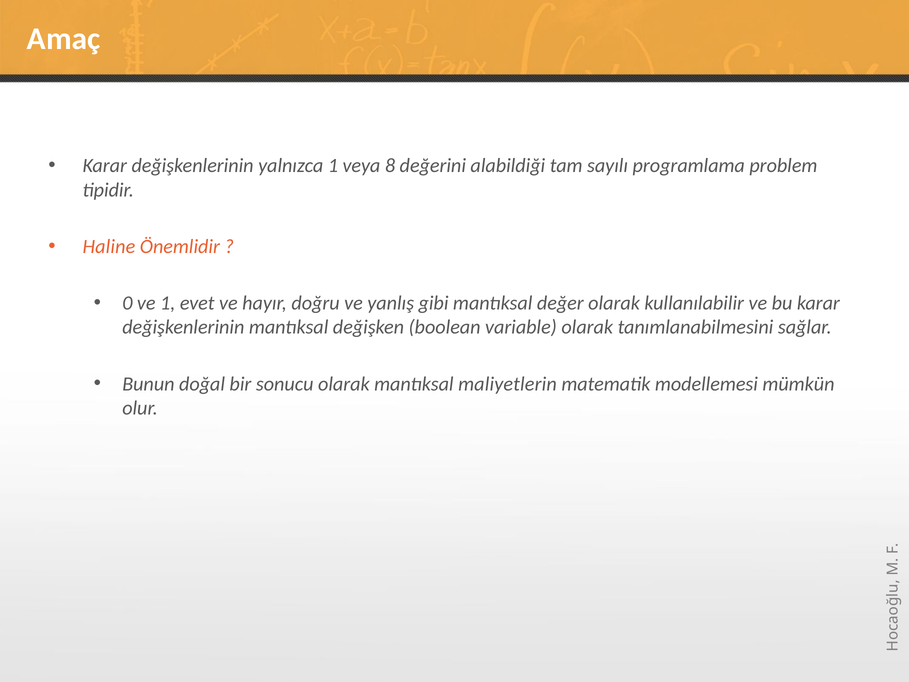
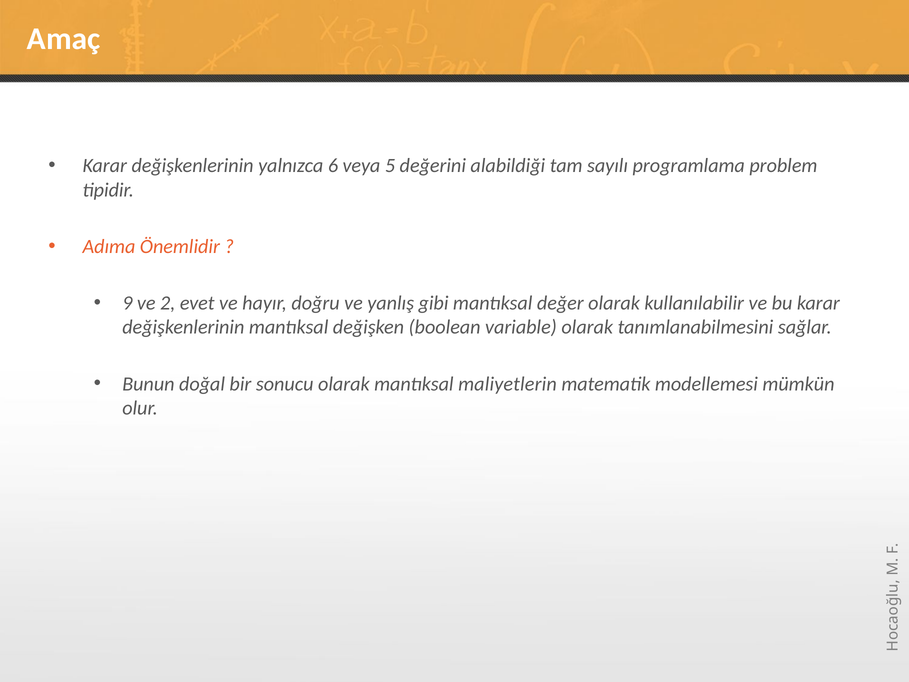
yalnızca 1: 1 -> 6 (333, 166)
8: 8 -> 5 (390, 166)
Haline: Haline -> Adıma (109, 246)
0: 0 -> 9 (127, 303)
ve 1: 1 -> 2 (168, 303)
